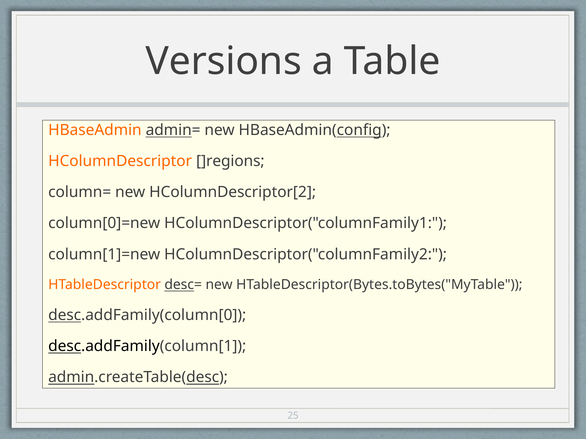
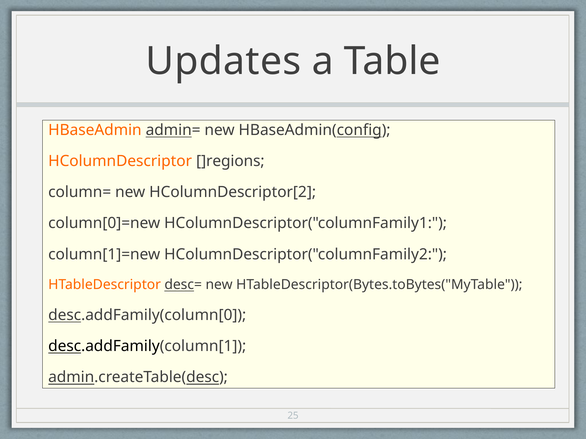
Versions: Versions -> Updates (223, 61)
